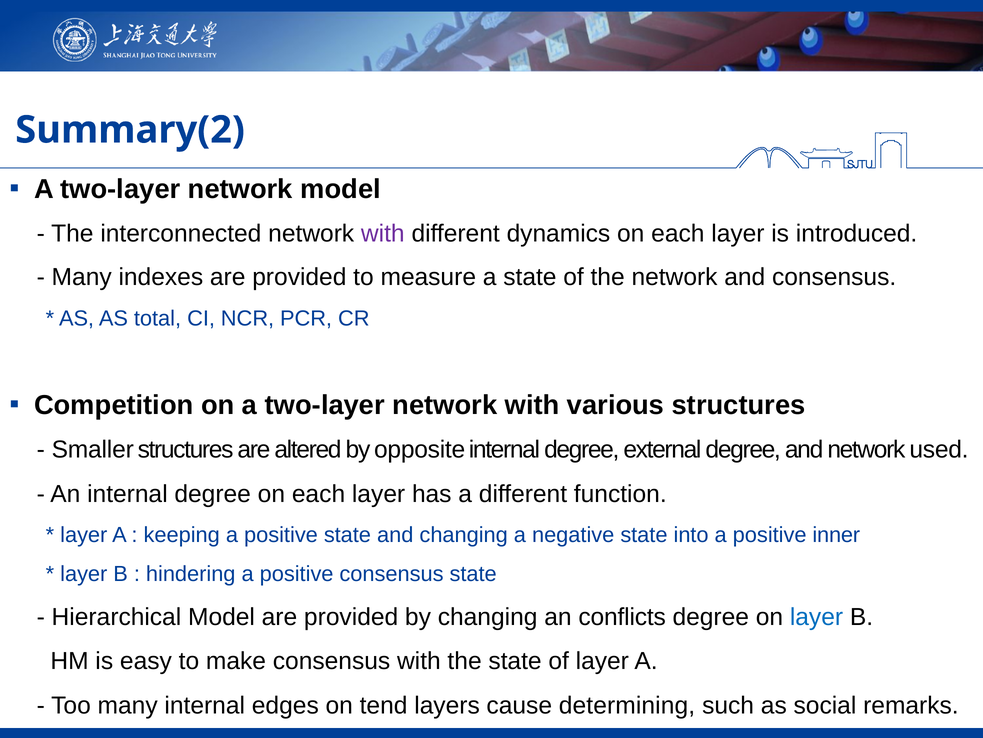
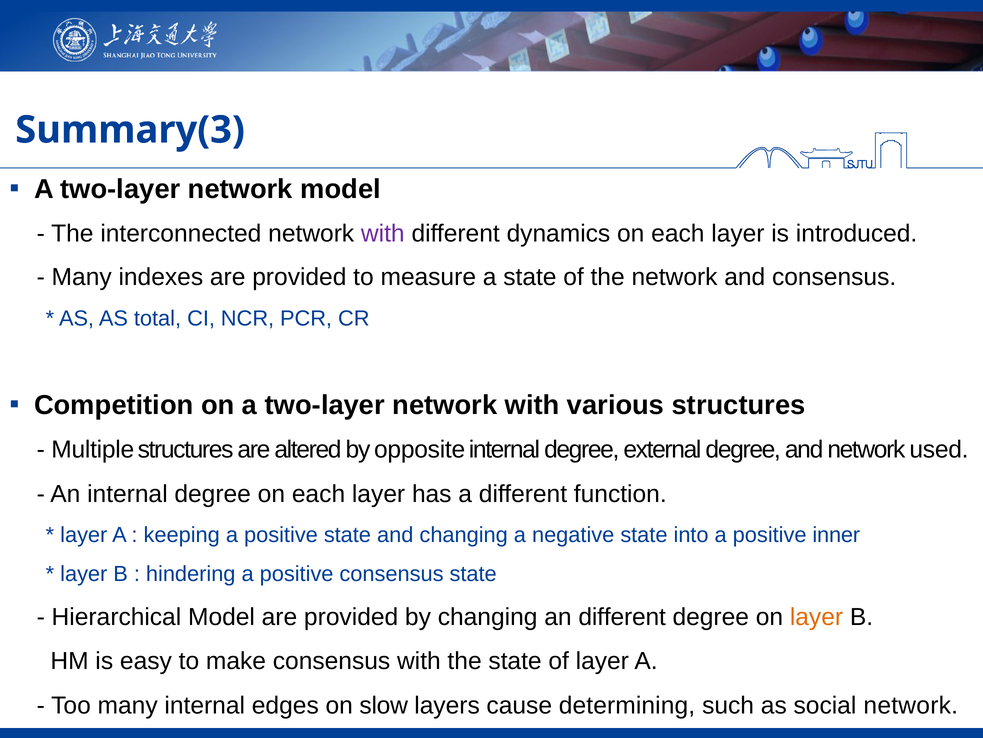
Summary(2: Summary(2 -> Summary(3 (130, 130)
Smaller: Smaller -> Multiple (93, 449)
an conflicts: conflicts -> different (622, 616)
layer colour: blue -> orange (816, 616)
tend: tend -> slow (384, 705)
social remarks: remarks -> network (911, 705)
